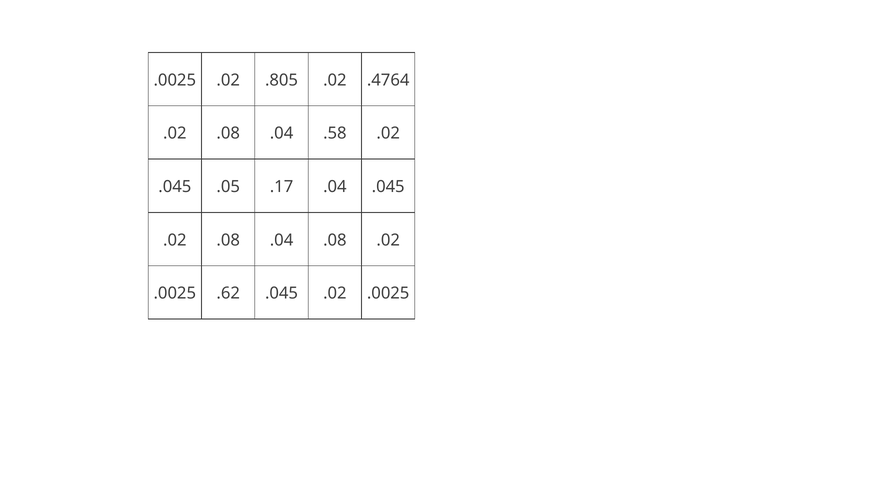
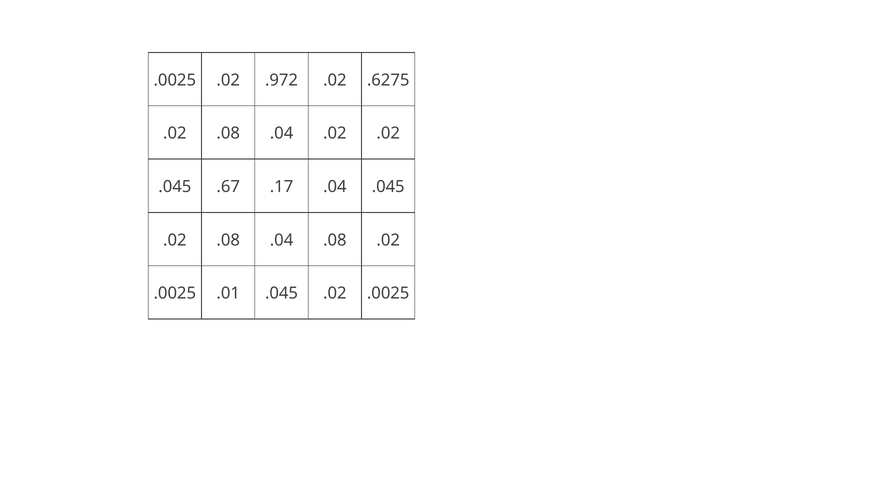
.805: .805 -> .972 (282, 80)
.4764: .4764 -> .6275 (388, 80)
.04 .58: .58 -> .02 (335, 133)
.05: .05 -> .67 (228, 187)
.62: .62 -> .01 (228, 293)
